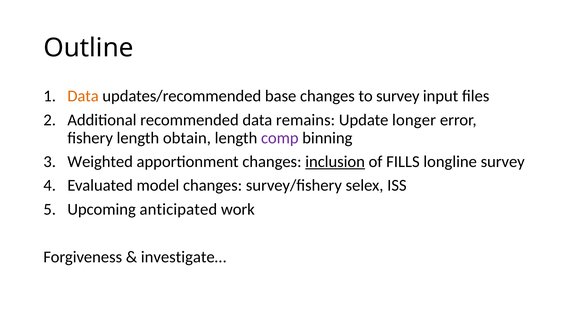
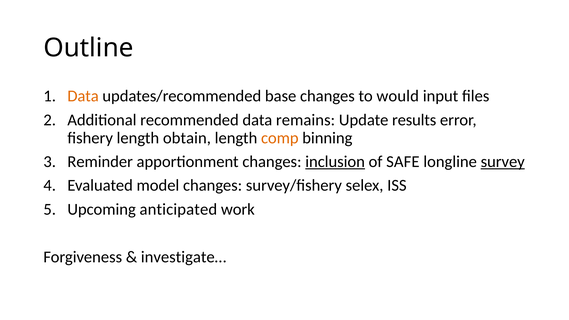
to survey: survey -> would (398, 96)
longer: longer -> results (414, 120)
comp colour: purple -> orange (280, 138)
Weighted: Weighted -> Reminder (100, 162)
FILLS: FILLS -> SAFE (403, 162)
survey underline: none -> present (503, 162)
